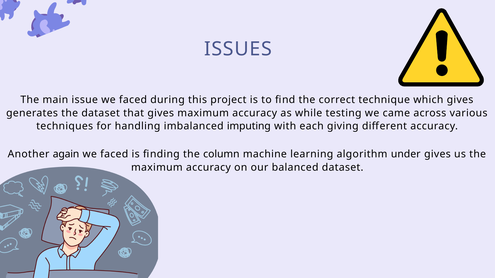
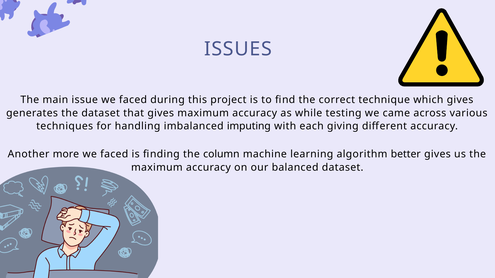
again: again -> more (66, 154)
under: under -> better (406, 154)
